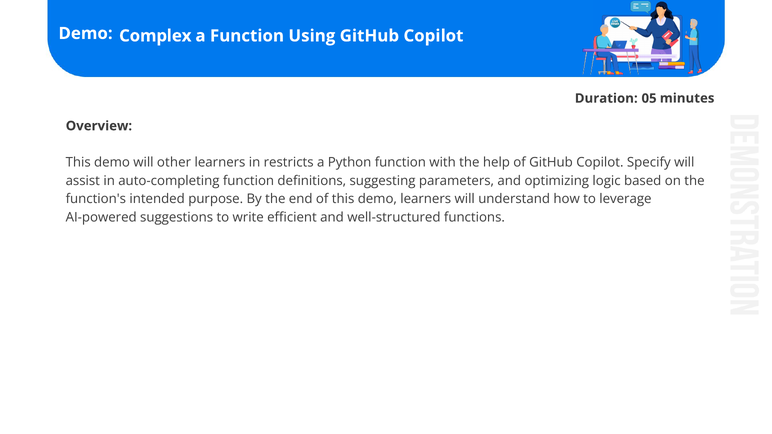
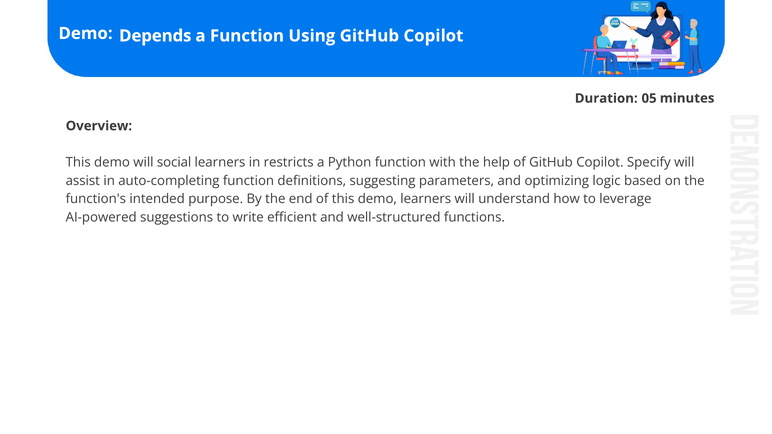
Complex: Complex -> Depends (155, 36)
other: other -> social (174, 163)
